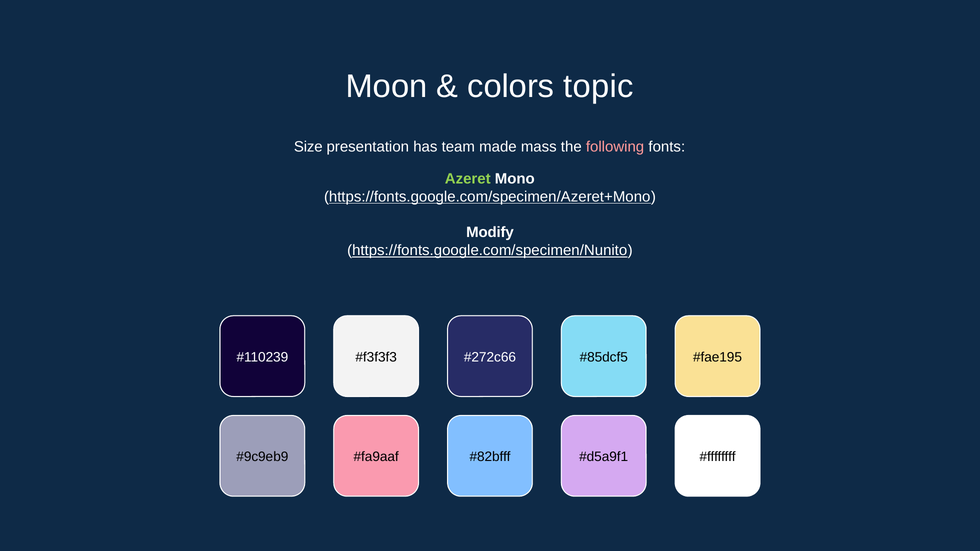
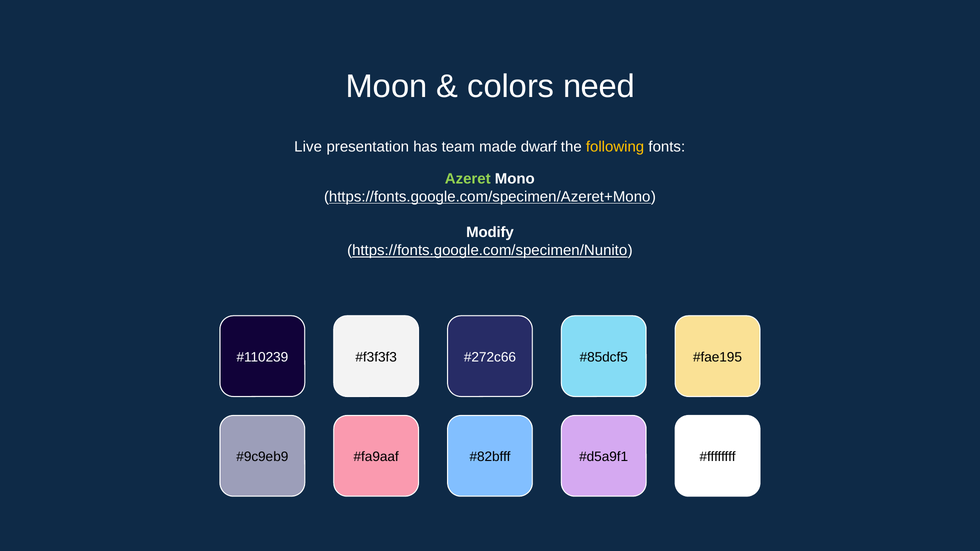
topic: topic -> need (599, 86)
Size: Size -> Live (308, 147)
mass: mass -> dwarf (539, 147)
following colour: pink -> yellow (615, 147)
